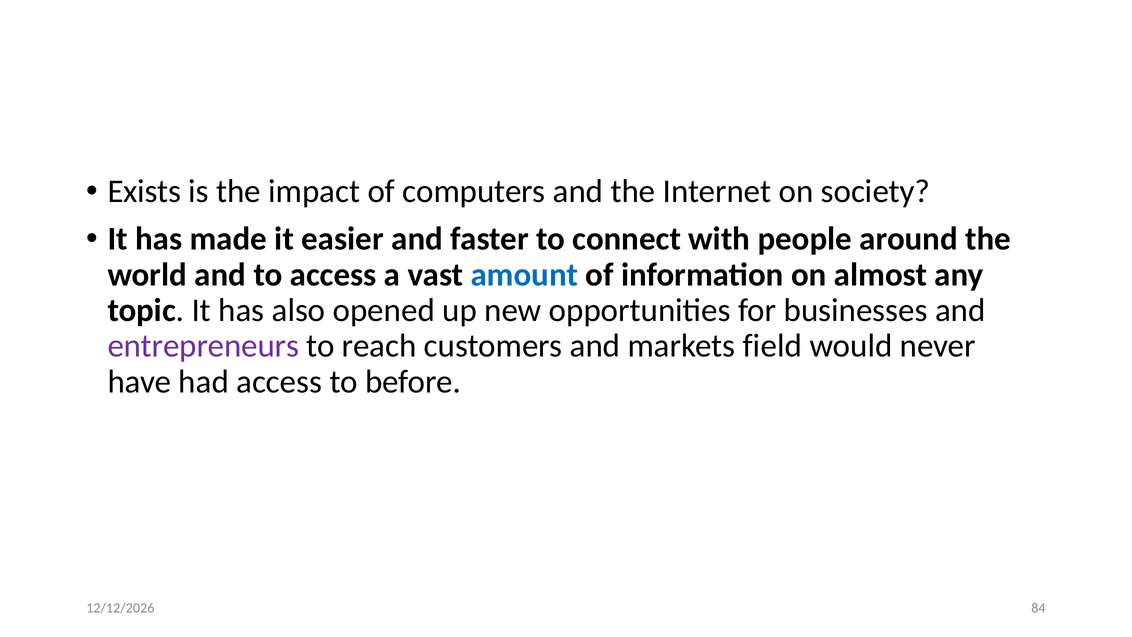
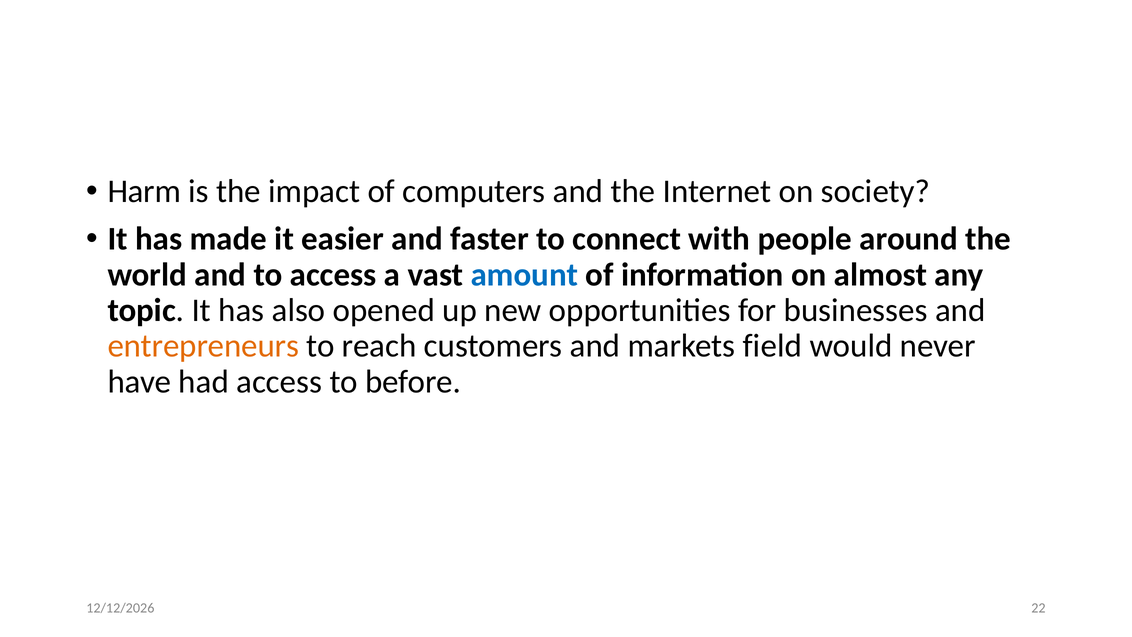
Exists: Exists -> Harm (144, 191)
entrepreneurs colour: purple -> orange (203, 346)
84: 84 -> 22 (1038, 608)
